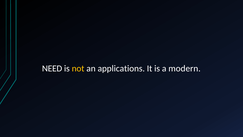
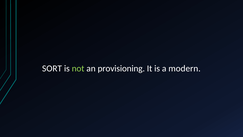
NEED: NEED -> SORT (52, 68)
not colour: yellow -> light green (78, 68)
applications: applications -> provisioning (121, 68)
